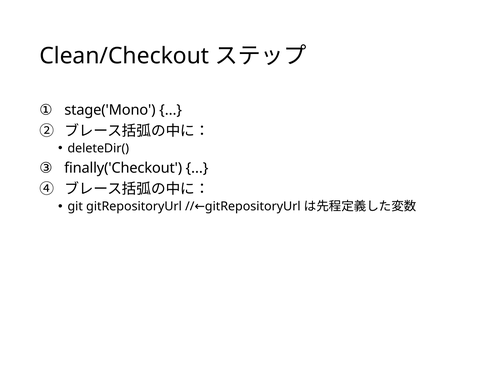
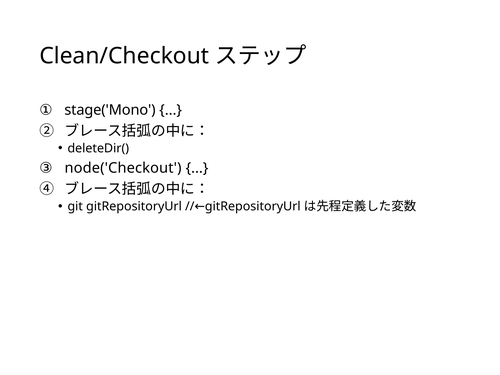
finally('Checkout: finally('Checkout -> node('Checkout (123, 168)
